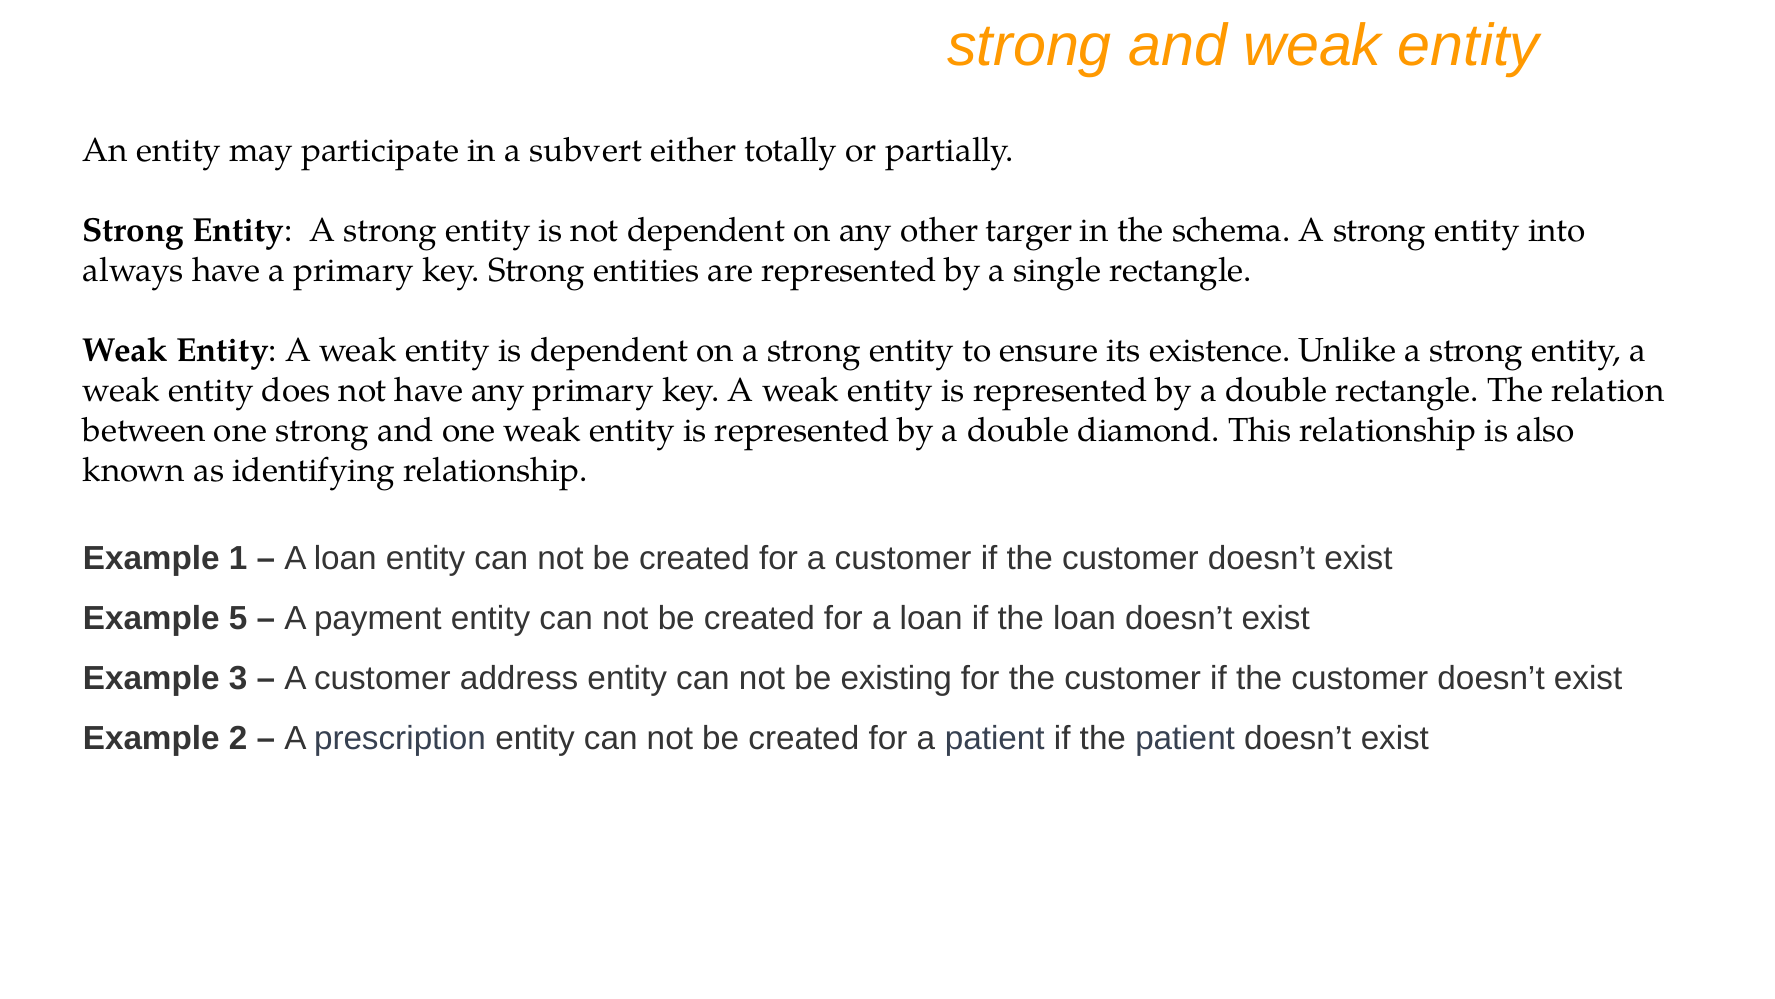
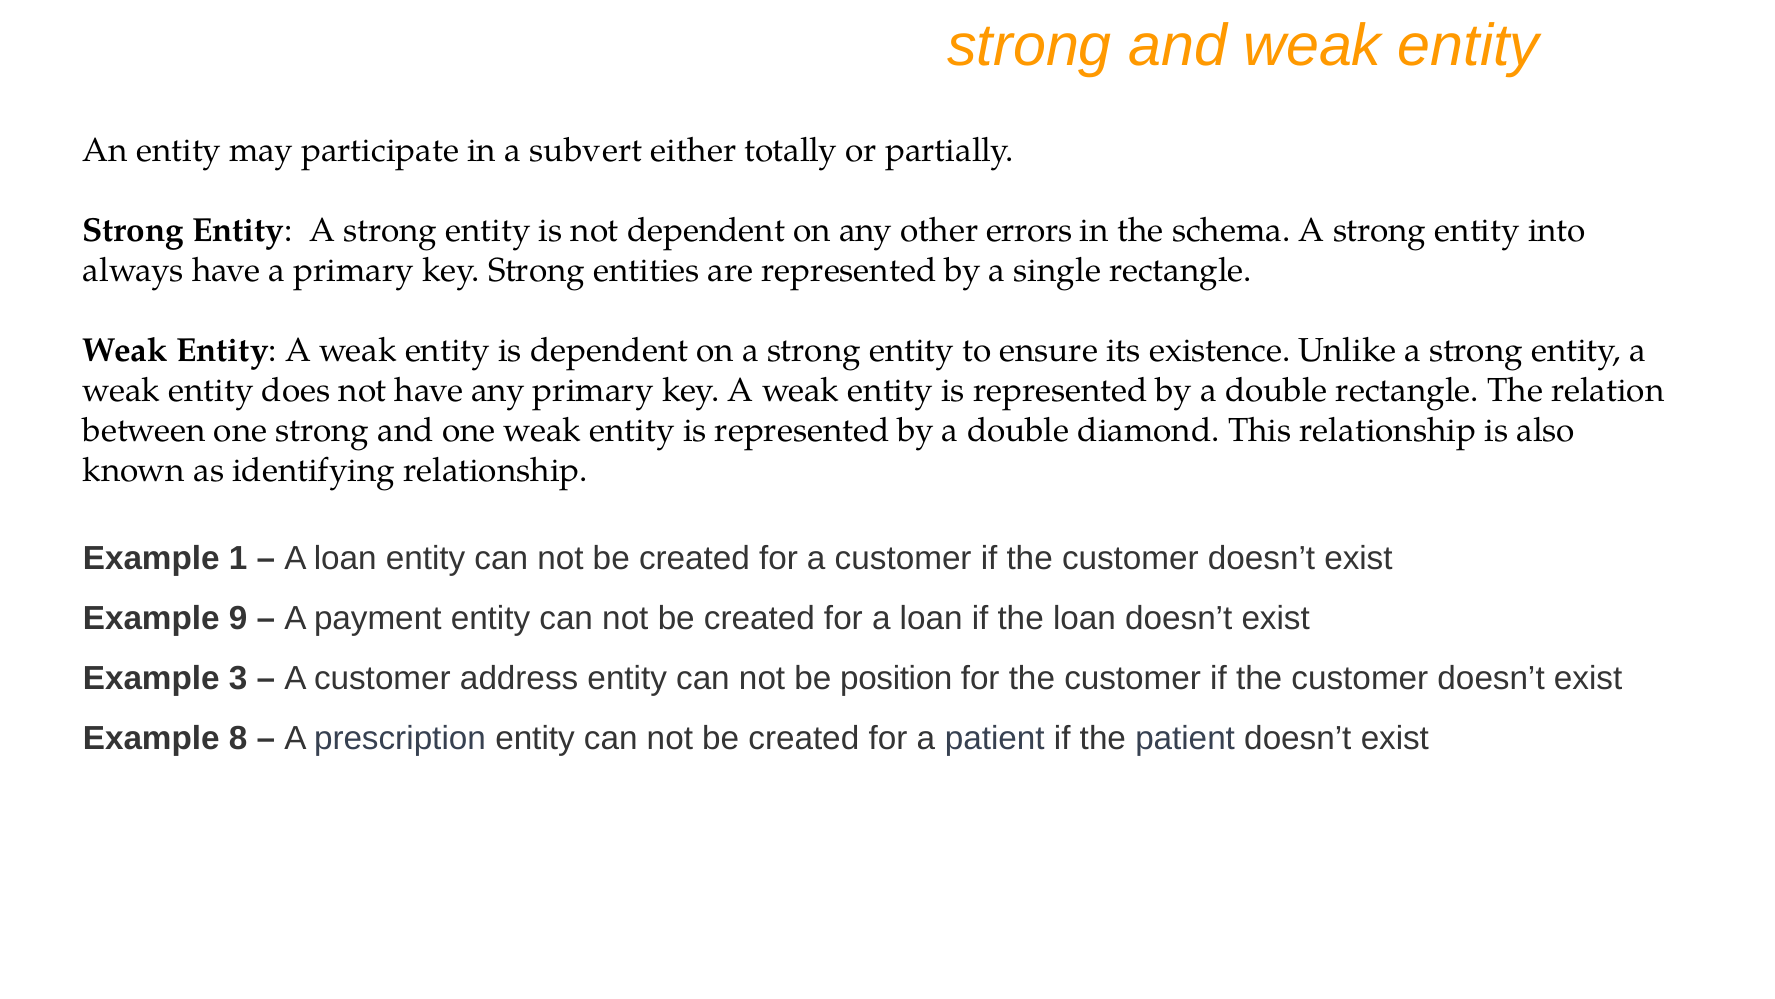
targer: targer -> errors (1029, 231)
5: 5 -> 9 (238, 618)
existing: existing -> position (896, 678)
2: 2 -> 8 (238, 738)
